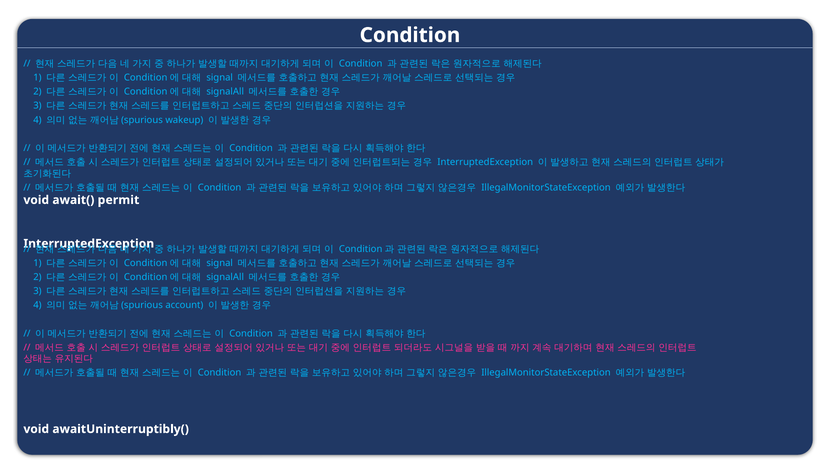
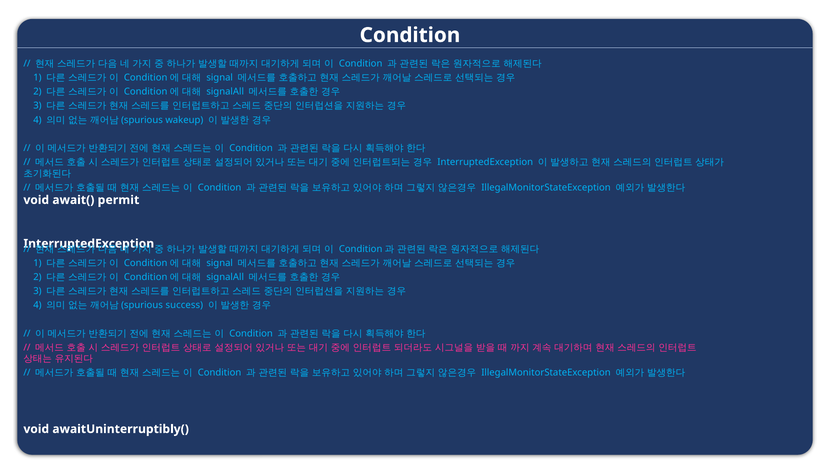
account: account -> success (184, 305)
